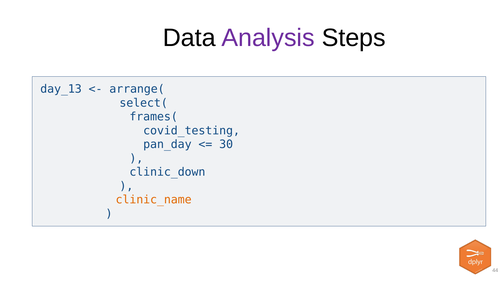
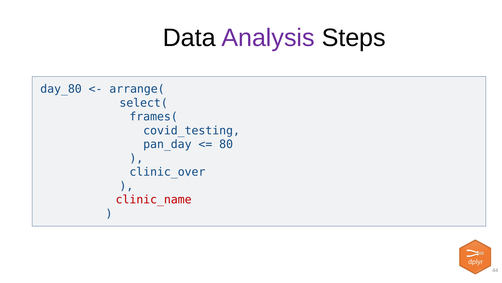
day_13: day_13 -> day_80 (61, 89)
30: 30 -> 80 (226, 144)
clinic_down: clinic_down -> clinic_over (167, 172)
clinic_name colour: orange -> red (154, 199)
